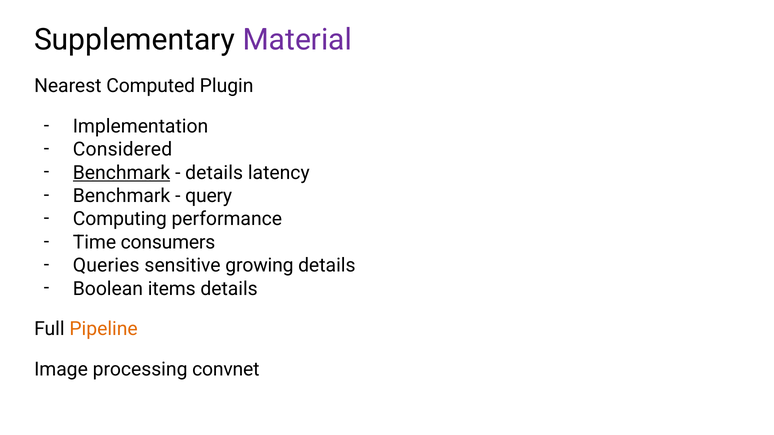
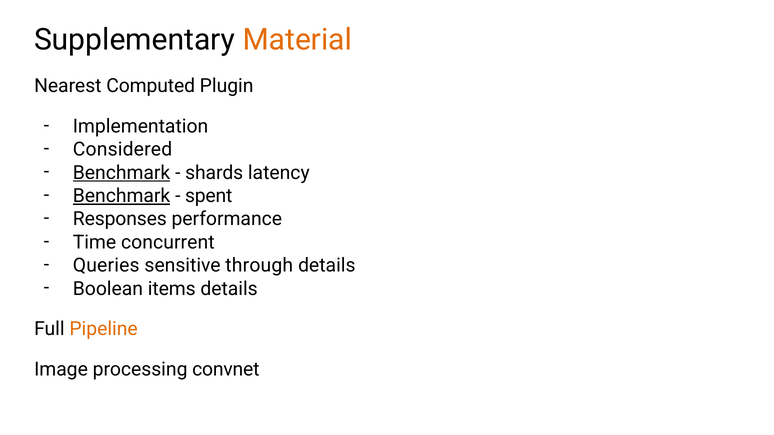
Material colour: purple -> orange (297, 40)
details: details -> shards (214, 173)
Benchmark underline: none -> present (122, 196)
query: query -> spent (209, 196)
Computing: Computing -> Responses (120, 219)
consumers: consumers -> concurrent (168, 243)
growing: growing -> through (259, 266)
